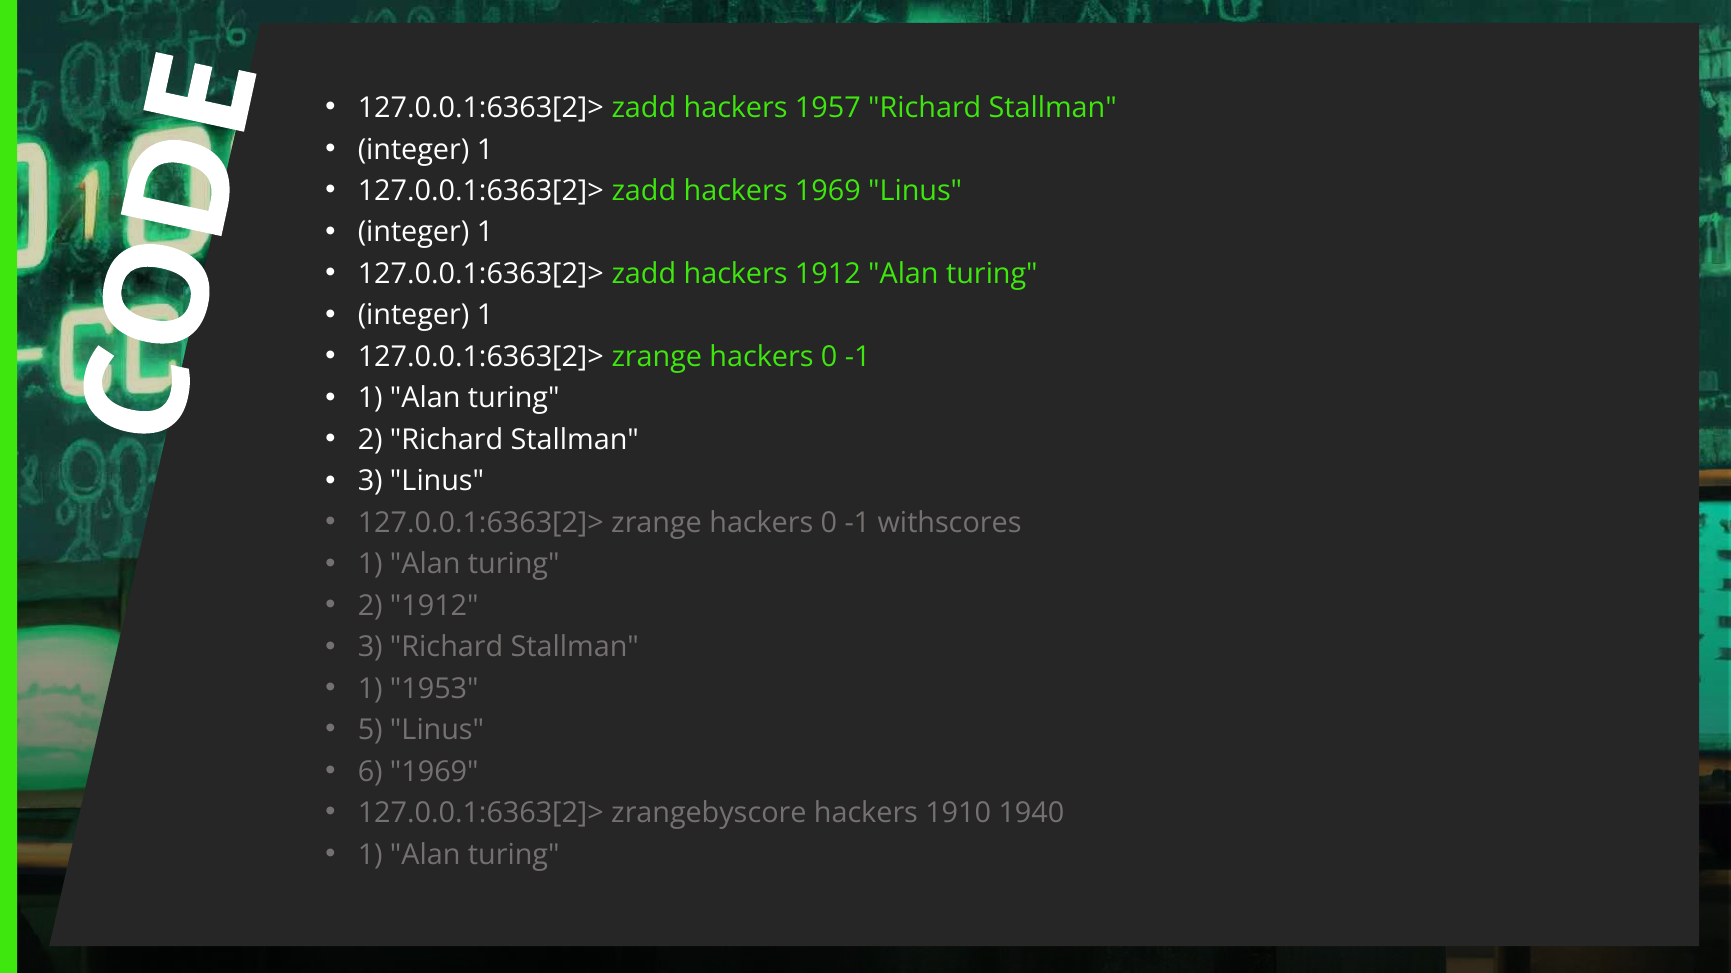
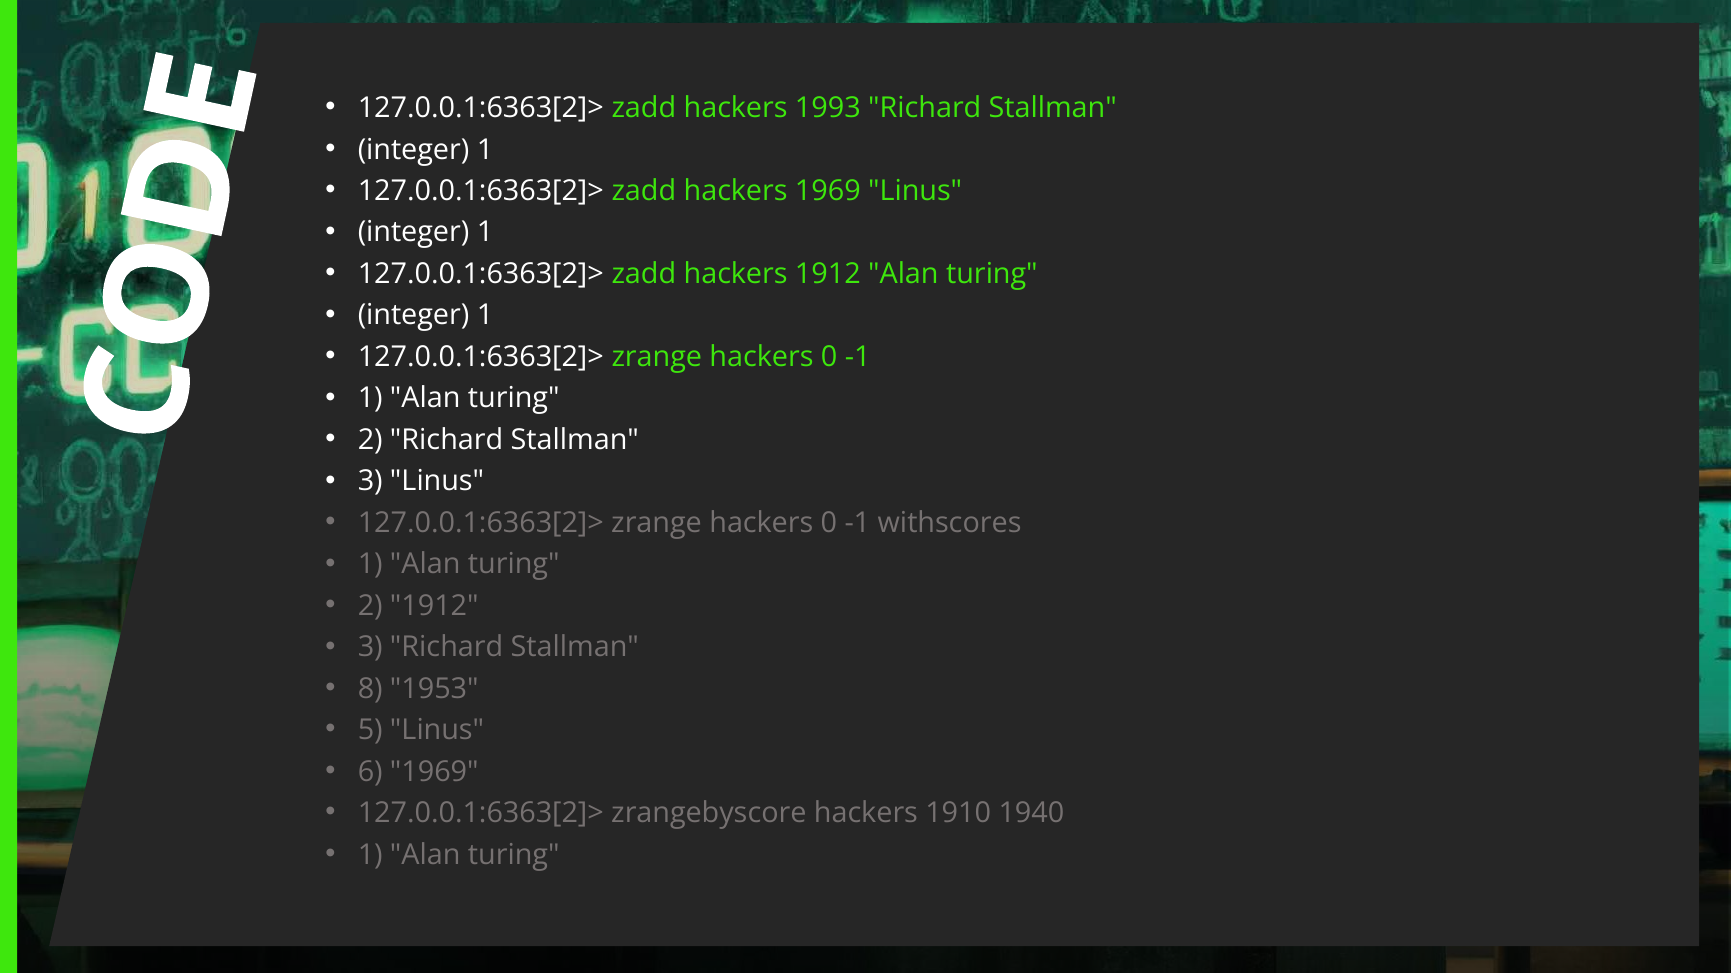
1957: 1957 -> 1993 (828, 108)
1: 1 -> 8 (370, 689)
